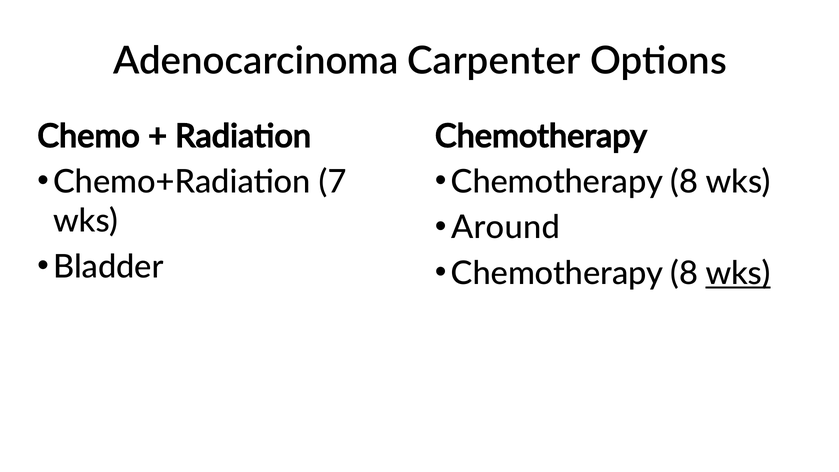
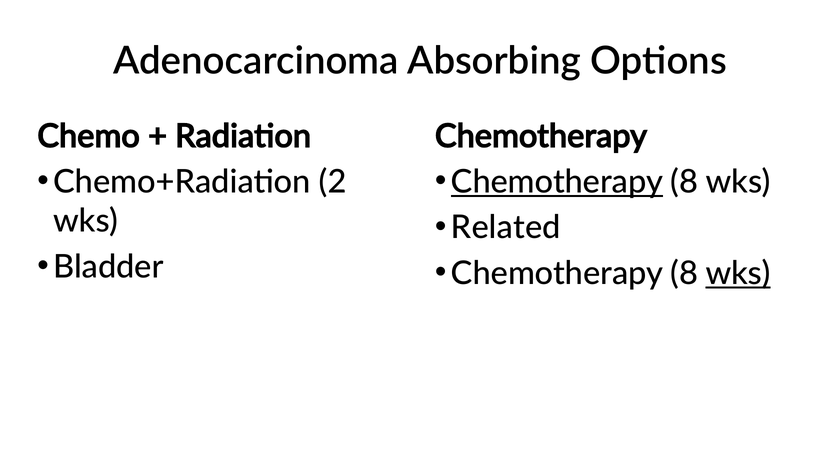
Carpenter: Carpenter -> Absorbing (494, 61)
7: 7 -> 2 (333, 182)
Chemotherapy underline: none -> present (557, 182)
Around: Around -> Related (506, 228)
